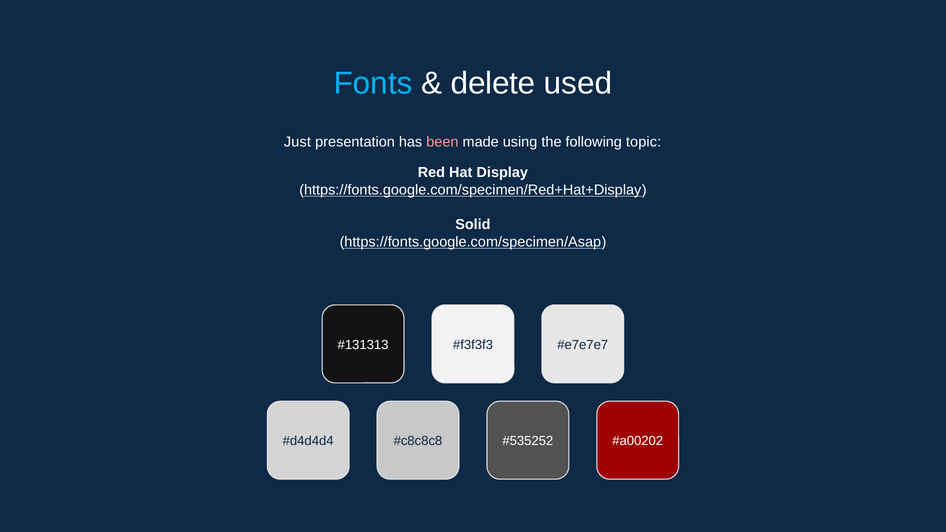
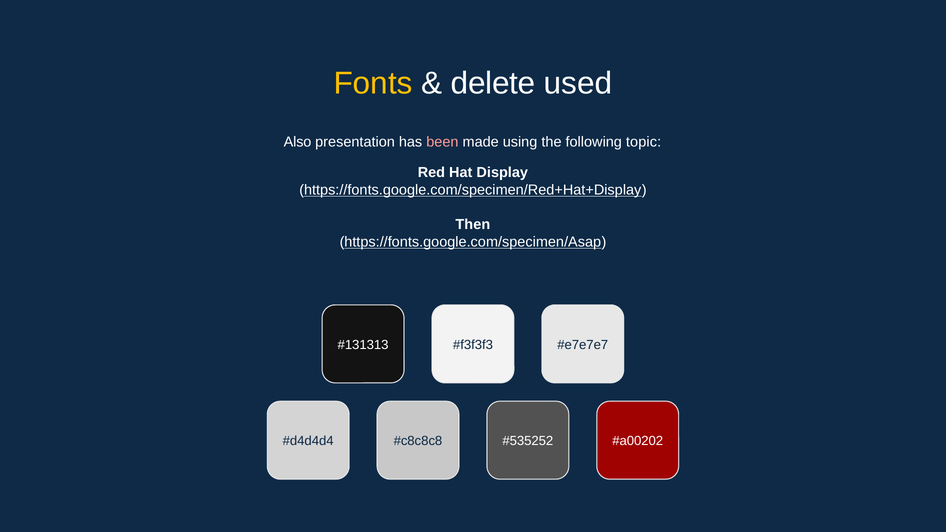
Fonts colour: light blue -> yellow (373, 83)
Just: Just -> Also (298, 142)
Solid: Solid -> Then (473, 225)
